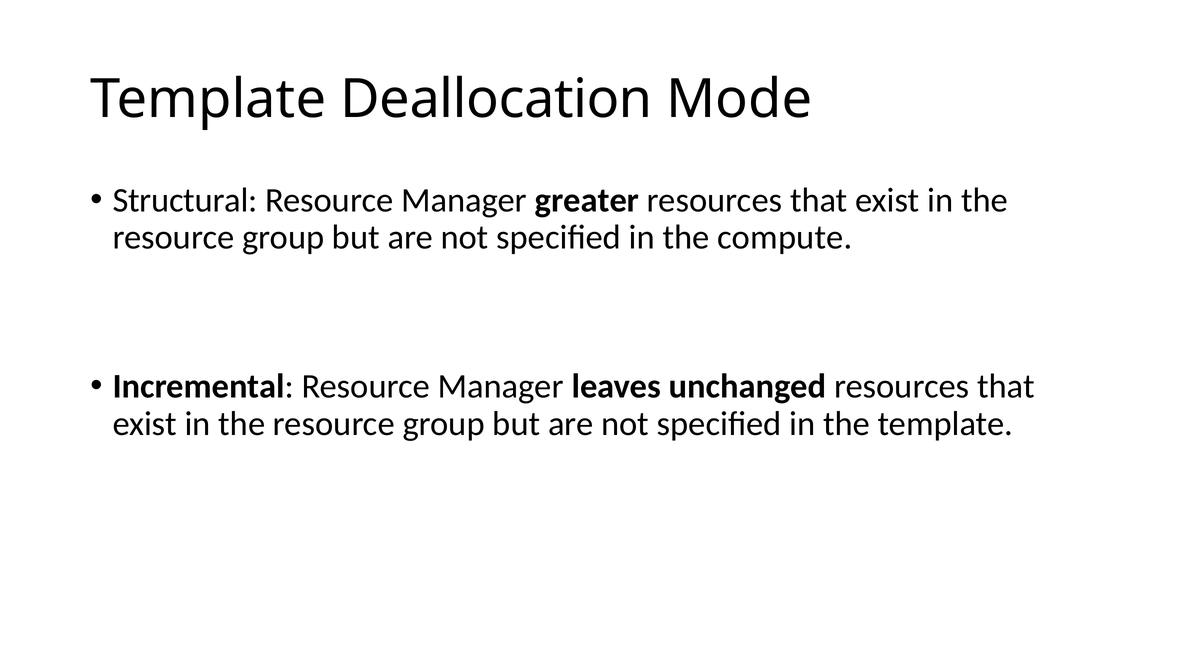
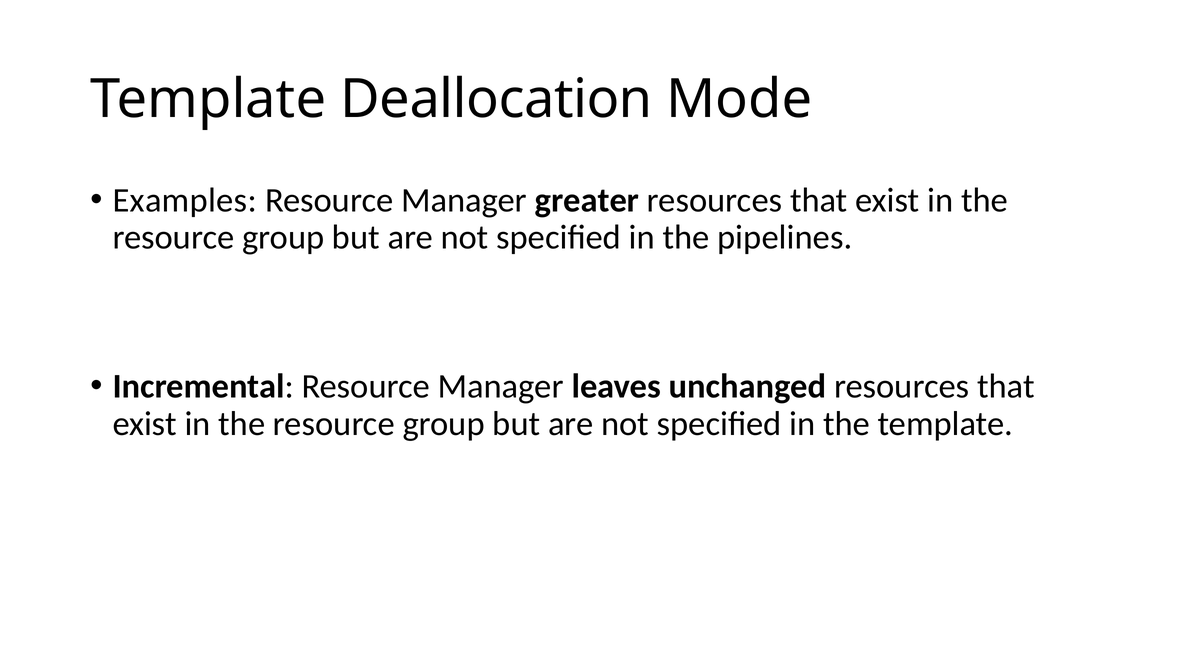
Structural: Structural -> Examples (185, 200)
compute: compute -> pipelines (785, 238)
